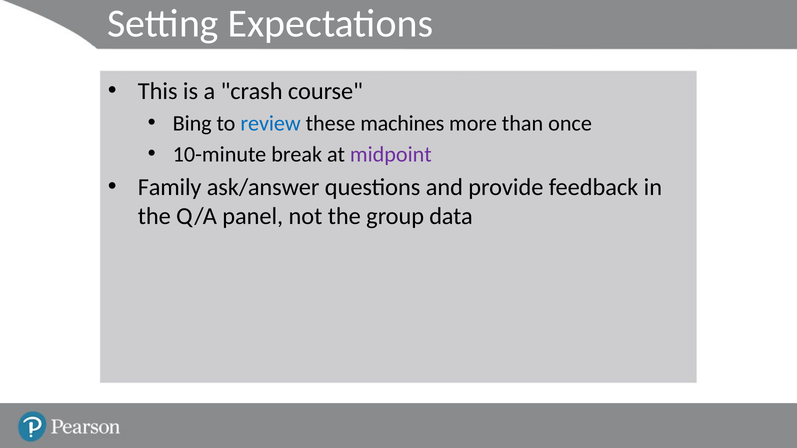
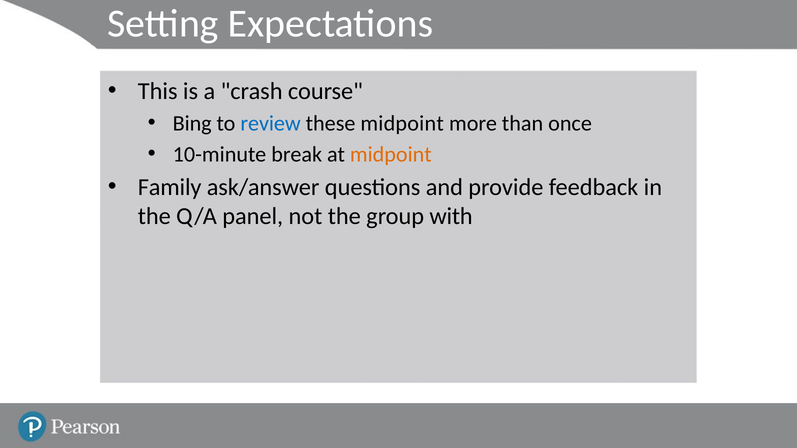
these machines: machines -> midpoint (402, 123)
midpoint colour: purple -> orange (391, 154)
data: data -> with (451, 217)
